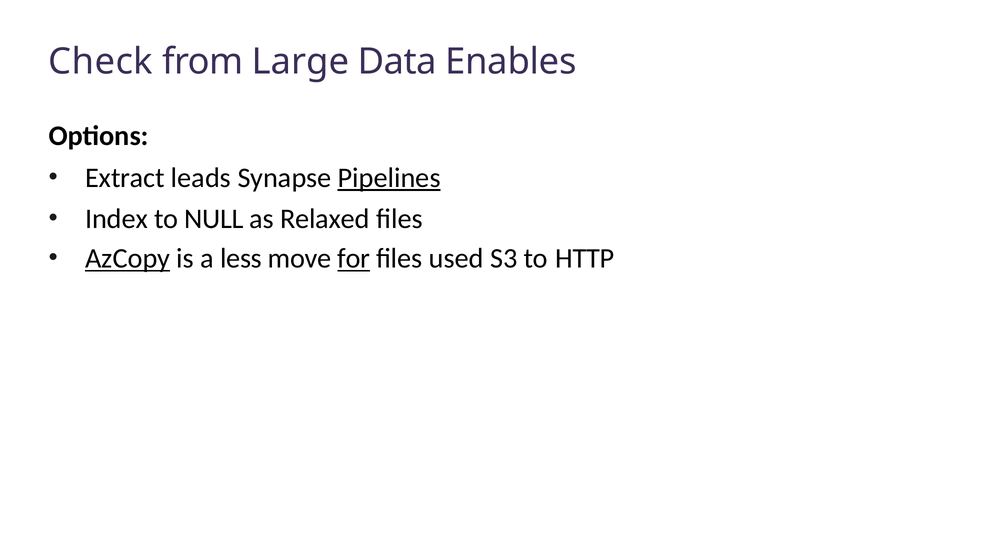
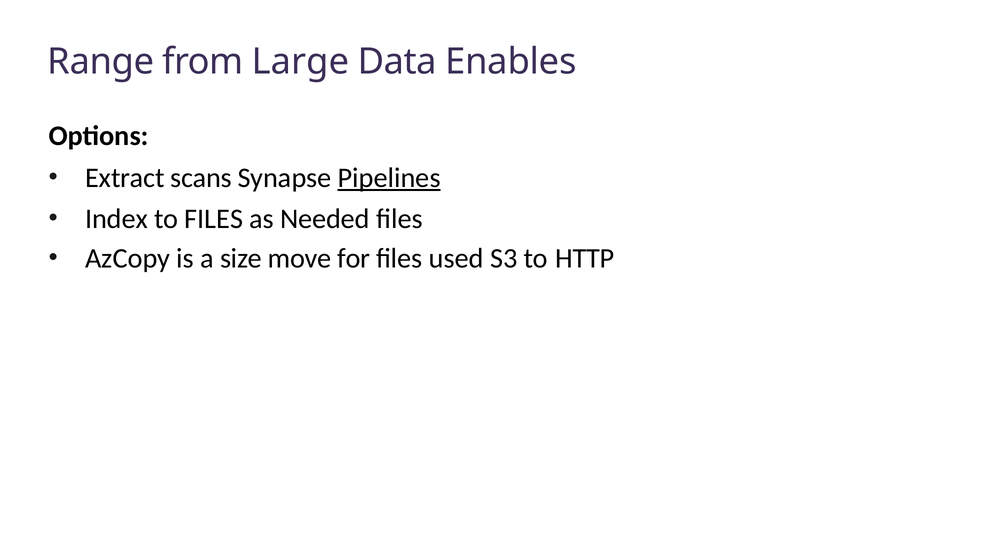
Check: Check -> Range (101, 62)
leads: leads -> scans (201, 178)
to NULL: NULL -> FILES (214, 219)
Relaxed: Relaxed -> Needed (325, 219)
AzCopy underline: present -> none (128, 258)
less: less -> size (241, 258)
for underline: present -> none (354, 258)
